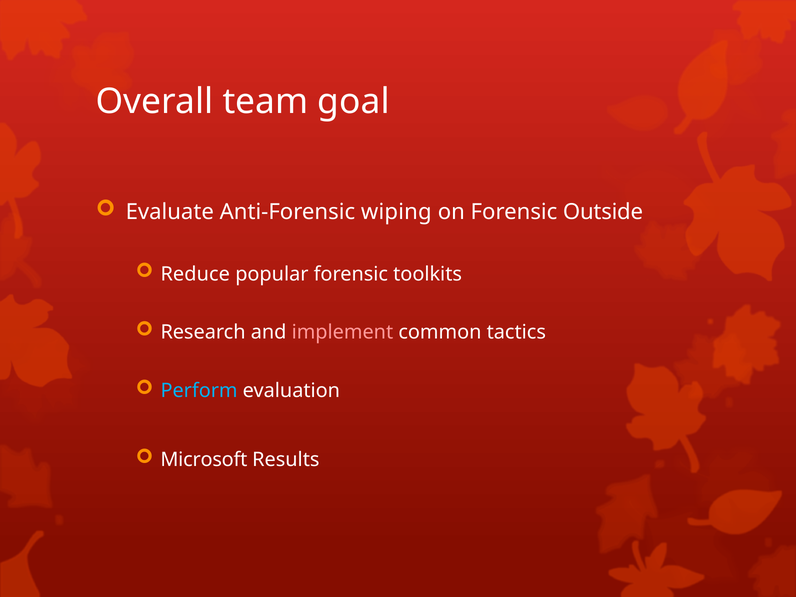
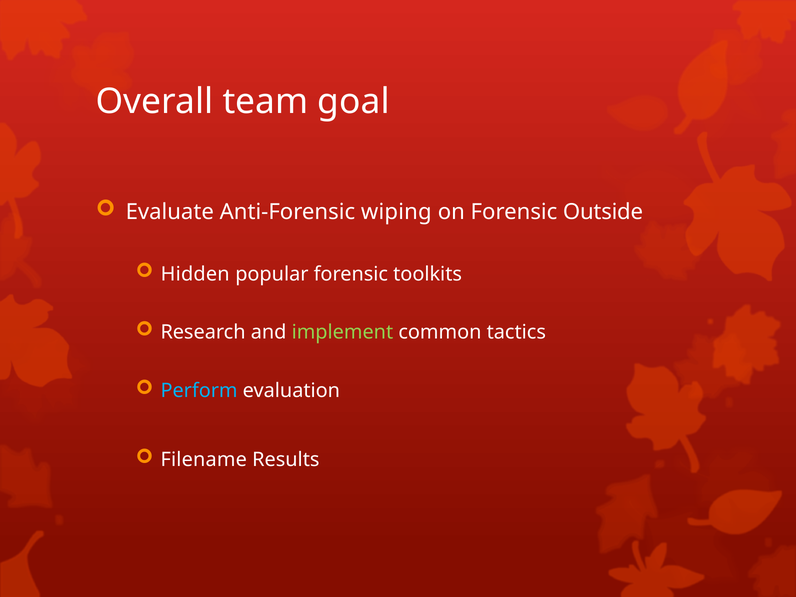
Reduce: Reduce -> Hidden (195, 274)
implement colour: pink -> light green (342, 332)
Microsoft: Microsoft -> Filename (204, 460)
